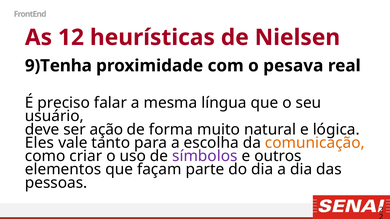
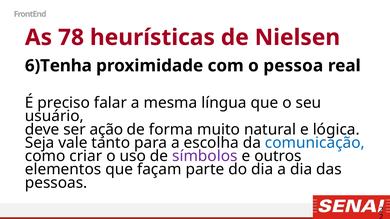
12: 12 -> 78 (71, 38)
9)Tenha: 9)Tenha -> 6)Tenha (58, 66)
pesava: pesava -> pessoa (293, 66)
Eles: Eles -> Seja (40, 143)
comunicação colour: orange -> blue (315, 143)
